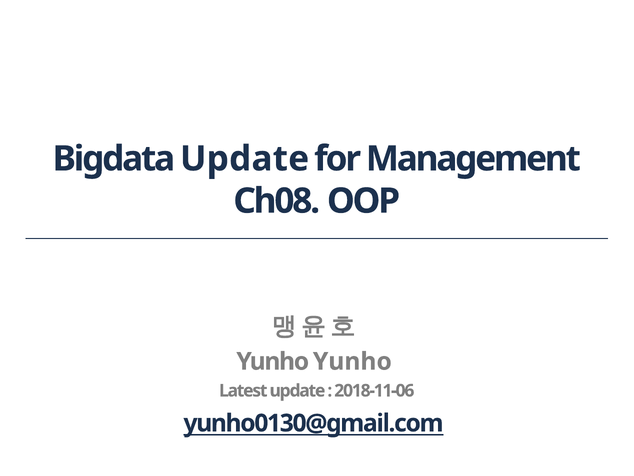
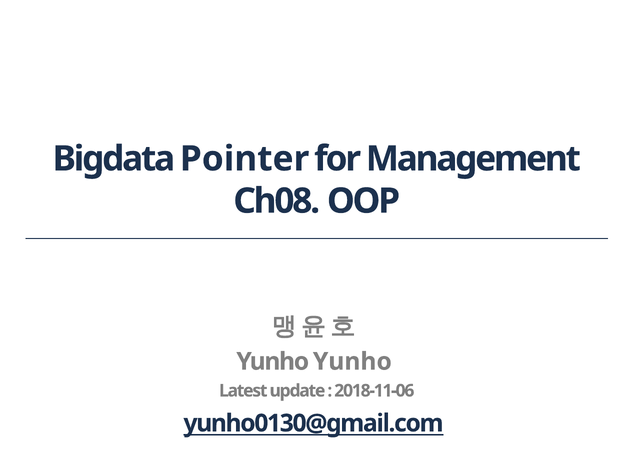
Bigdata Update: Update -> Pointer (245, 159)
